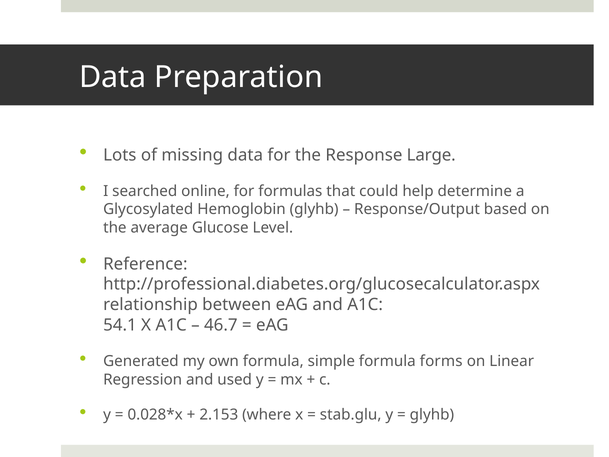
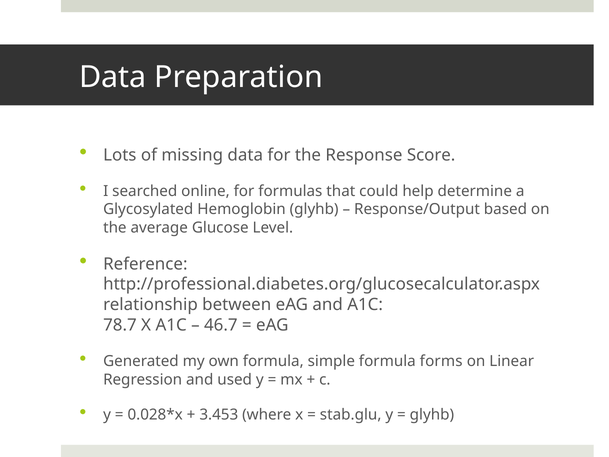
Large: Large -> Score (431, 155)
54.1: 54.1 -> 78.7 (120, 325)
2.153: 2.153 -> 3.453 (219, 414)
